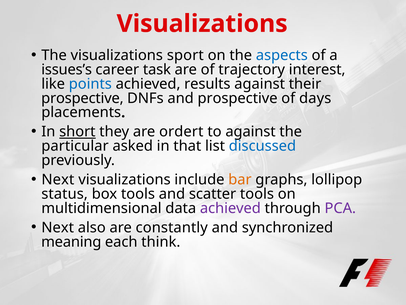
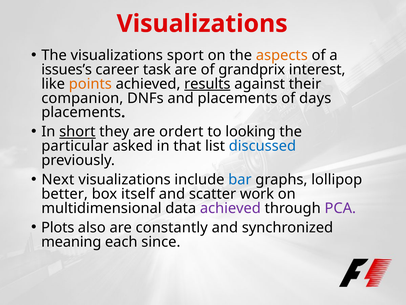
aspects colour: blue -> orange (282, 55)
trajectory: trajectory -> grandprix (252, 70)
points colour: blue -> orange (90, 84)
results underline: none -> present (207, 84)
prospective: prospective -> companion (82, 98)
and prospective: prospective -> placements (238, 98)
to against: against -> looking (251, 132)
bar colour: orange -> blue (240, 179)
status: status -> better (65, 194)
box tools: tools -> itself (138, 194)
scatter tools: tools -> work (257, 194)
Next: Next -> Plots (58, 227)
think: think -> since (161, 241)
